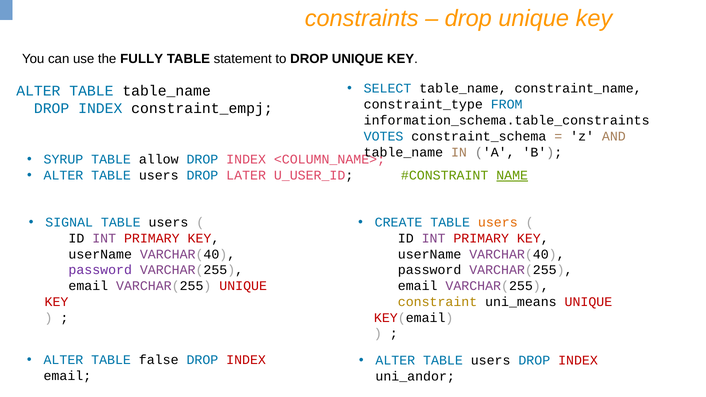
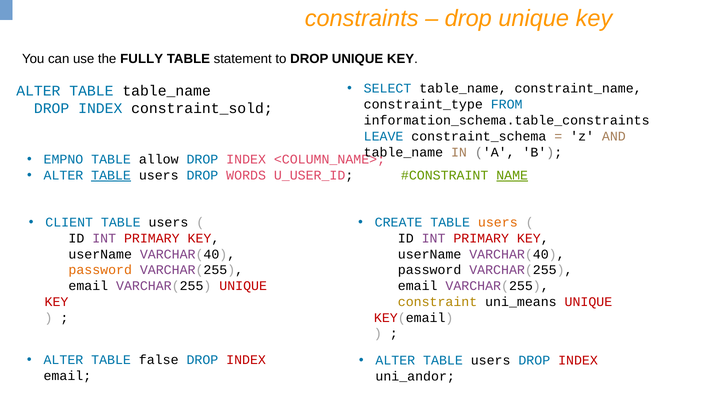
constraint_empj: constraint_empj -> constraint_sold (202, 108)
VOTES: VOTES -> LEAVE (384, 136)
SYRUP: SYRUP -> EMPNO (63, 160)
TABLE underline: none -> present (111, 175)
LATER: LATER -> WORDS (246, 175)
SIGNAL: SIGNAL -> CLIENT (69, 223)
password colour: purple -> orange (100, 270)
